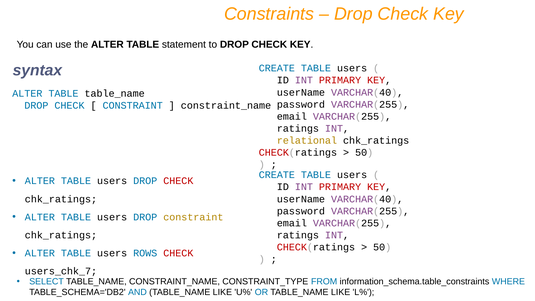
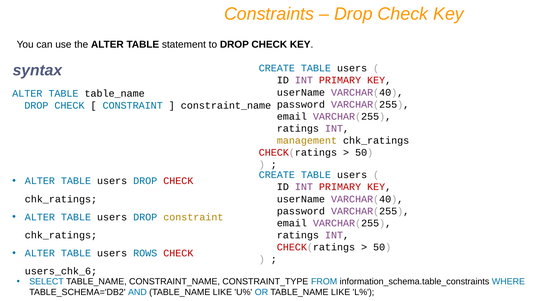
relational: relational -> management (307, 141)
users_chk_7: users_chk_7 -> users_chk_6 (61, 271)
